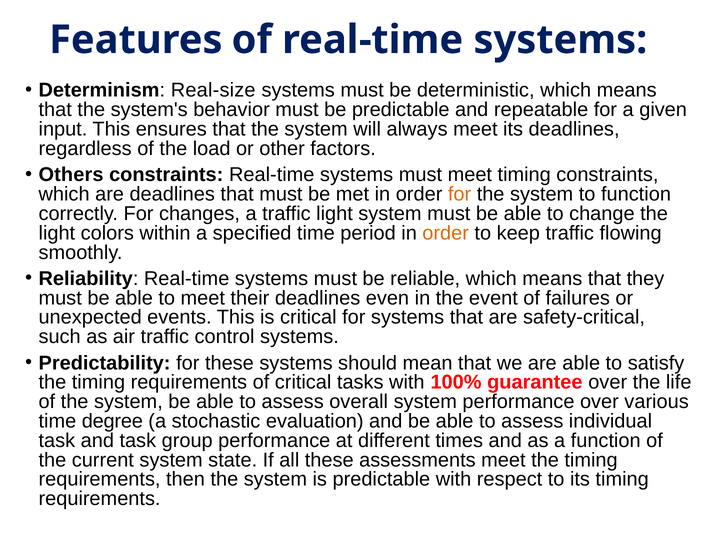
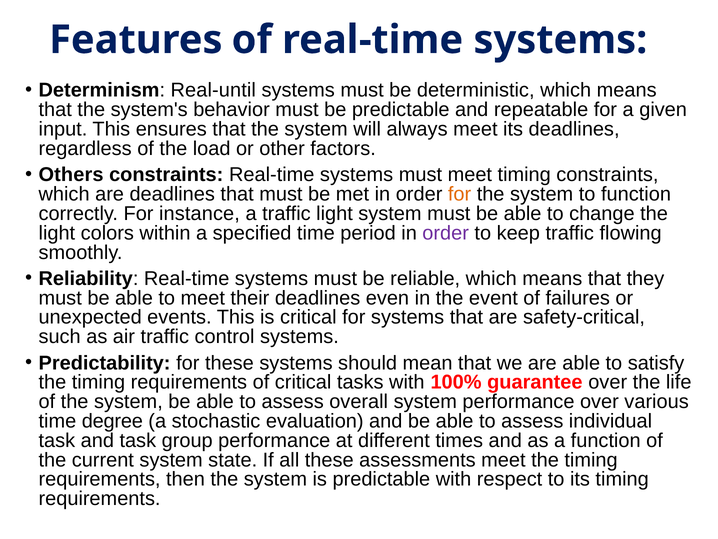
Real-size: Real-size -> Real-until (213, 90)
changes: changes -> instance (199, 213)
order colour: orange -> purple (446, 233)
